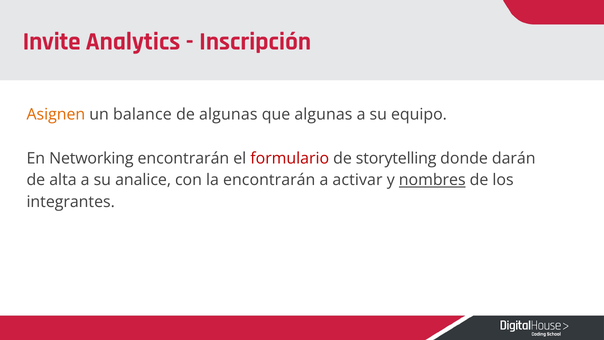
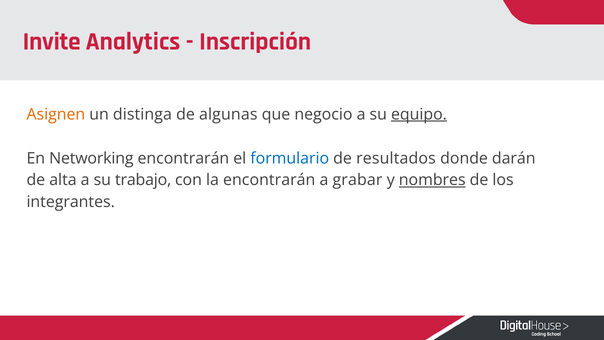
balance: balance -> distinga (142, 114)
que algunas: algunas -> negocio (323, 114)
equipo underline: none -> present (419, 114)
formulario colour: red -> blue (290, 158)
storytelling: storytelling -> resultados (396, 158)
analice: analice -> trabajo (143, 180)
activar: activar -> grabar (357, 180)
